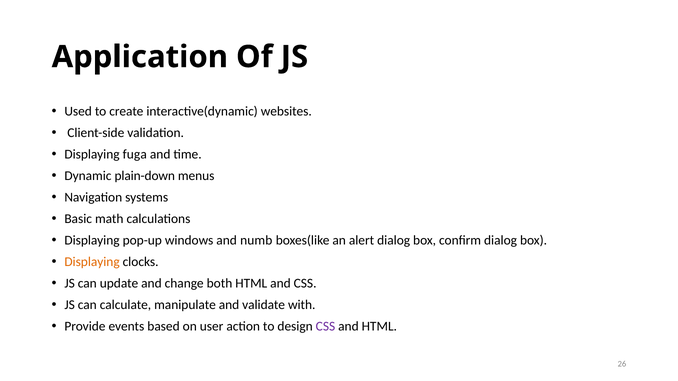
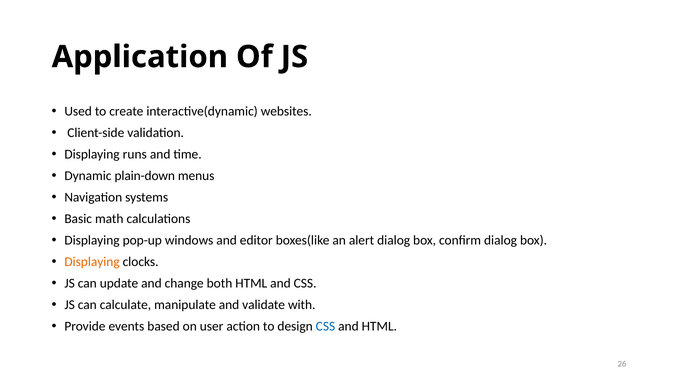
fuga: fuga -> runs (135, 154)
numb: numb -> editor (256, 241)
CSS colour: purple -> blue (325, 327)
